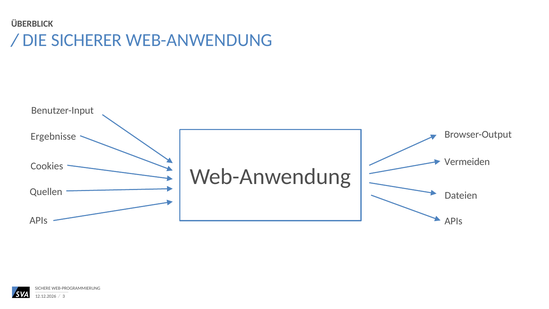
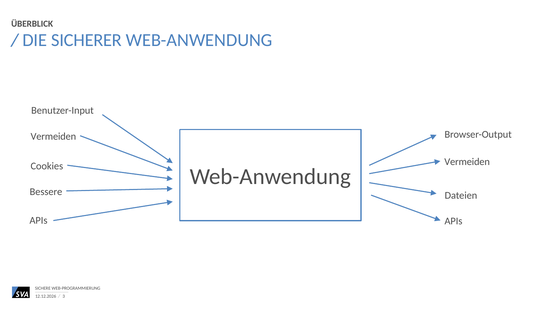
Ergebnisse: Ergebnisse -> Vermeiden (53, 136)
Quellen: Quellen -> Bessere (46, 192)
